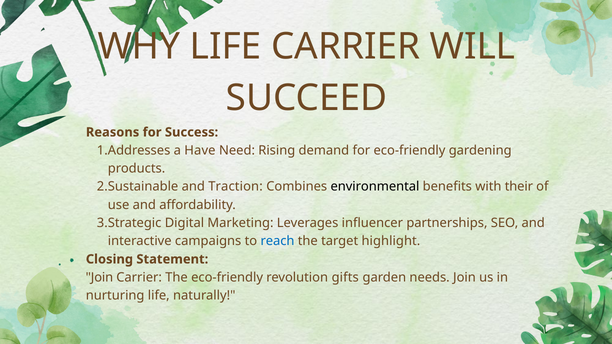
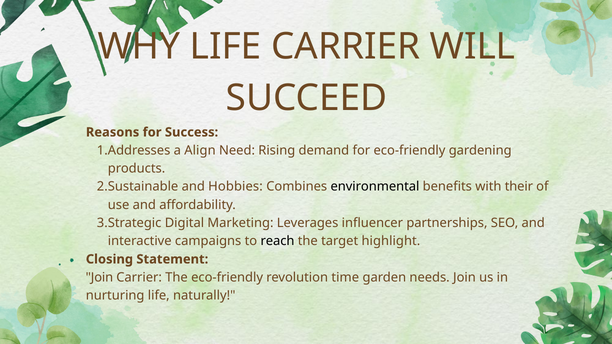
Have: Have -> Align (200, 150)
Traction: Traction -> Hobbies (236, 187)
reach colour: blue -> black (277, 241)
gifts: gifts -> time (345, 278)
